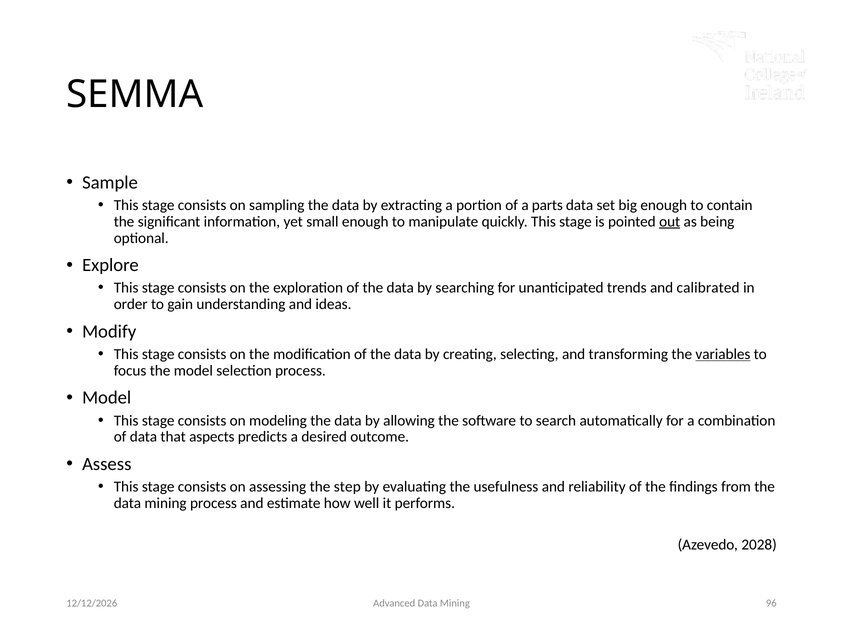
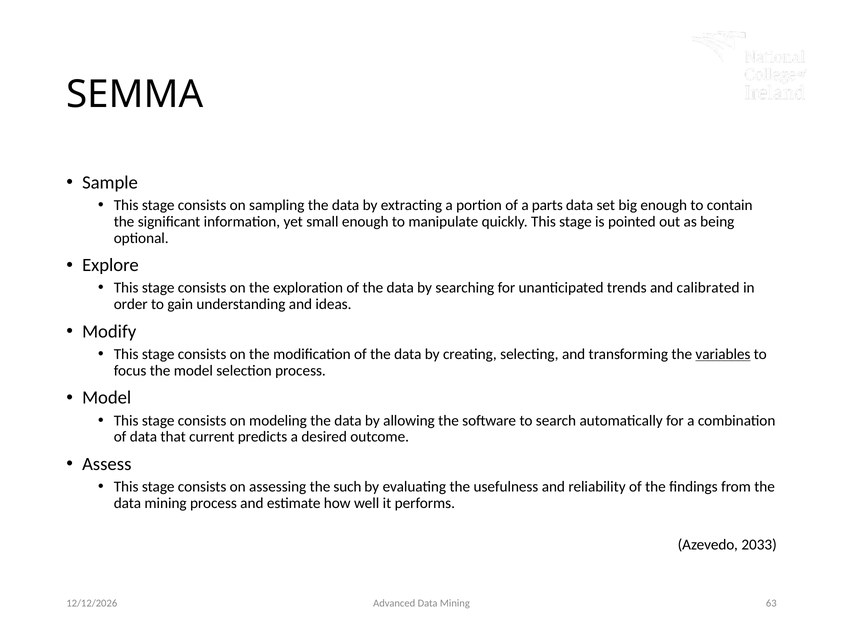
out underline: present -> none (670, 222)
aspects: aspects -> current (212, 437)
step: step -> such (347, 487)
2028: 2028 -> 2033 (759, 545)
96: 96 -> 63 (771, 604)
